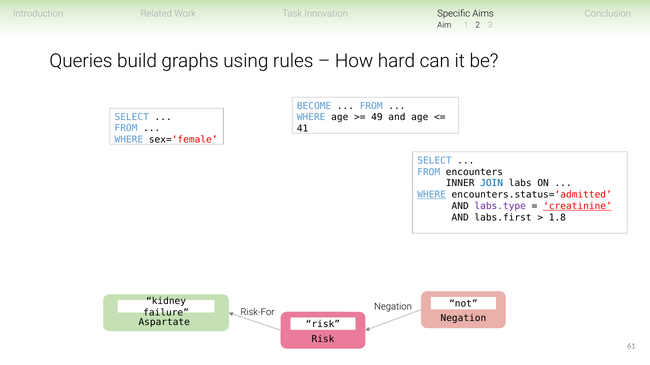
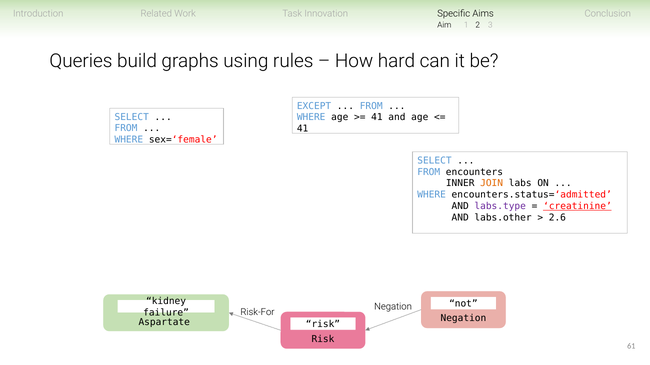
BECOME: BECOME -> EXCEPT (314, 106)
49: 49 -> 41 (377, 118)
JOIN colour: blue -> orange (492, 184)
WHERE underline: present -> none (432, 195)
labs.first: labs.first -> labs.other (503, 218)
1.8: 1.8 -> 2.6 (557, 218)
